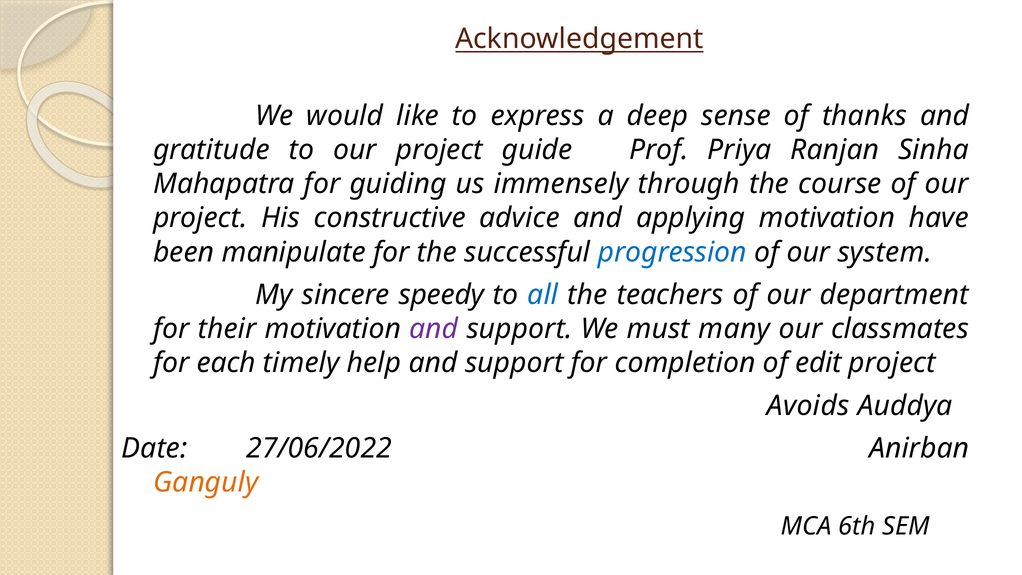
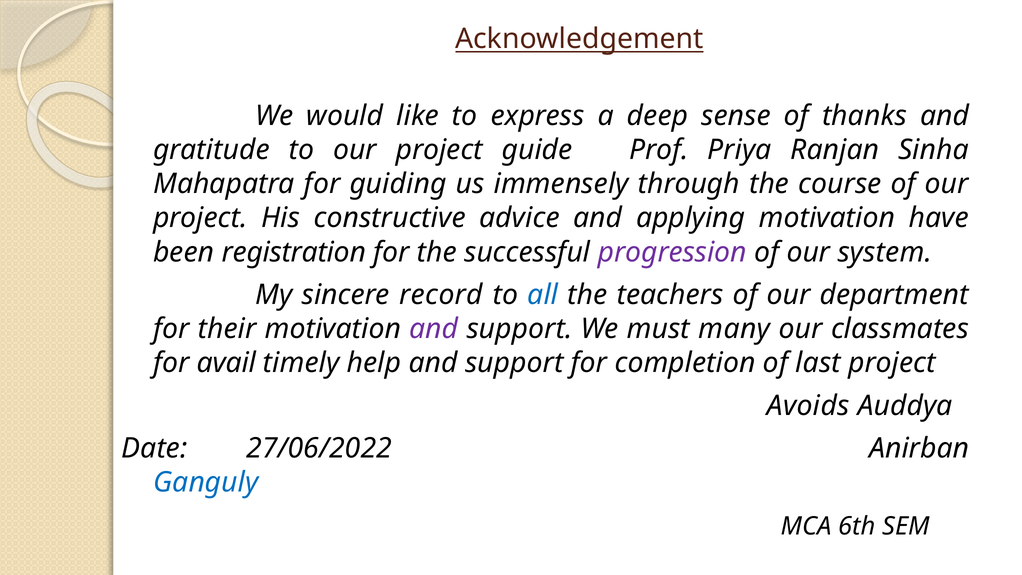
manipulate: manipulate -> registration (294, 252)
progression colour: blue -> purple (672, 252)
speedy: speedy -> record (441, 295)
each: each -> avail (226, 363)
edit: edit -> last (818, 363)
Ganguly colour: orange -> blue (206, 482)
